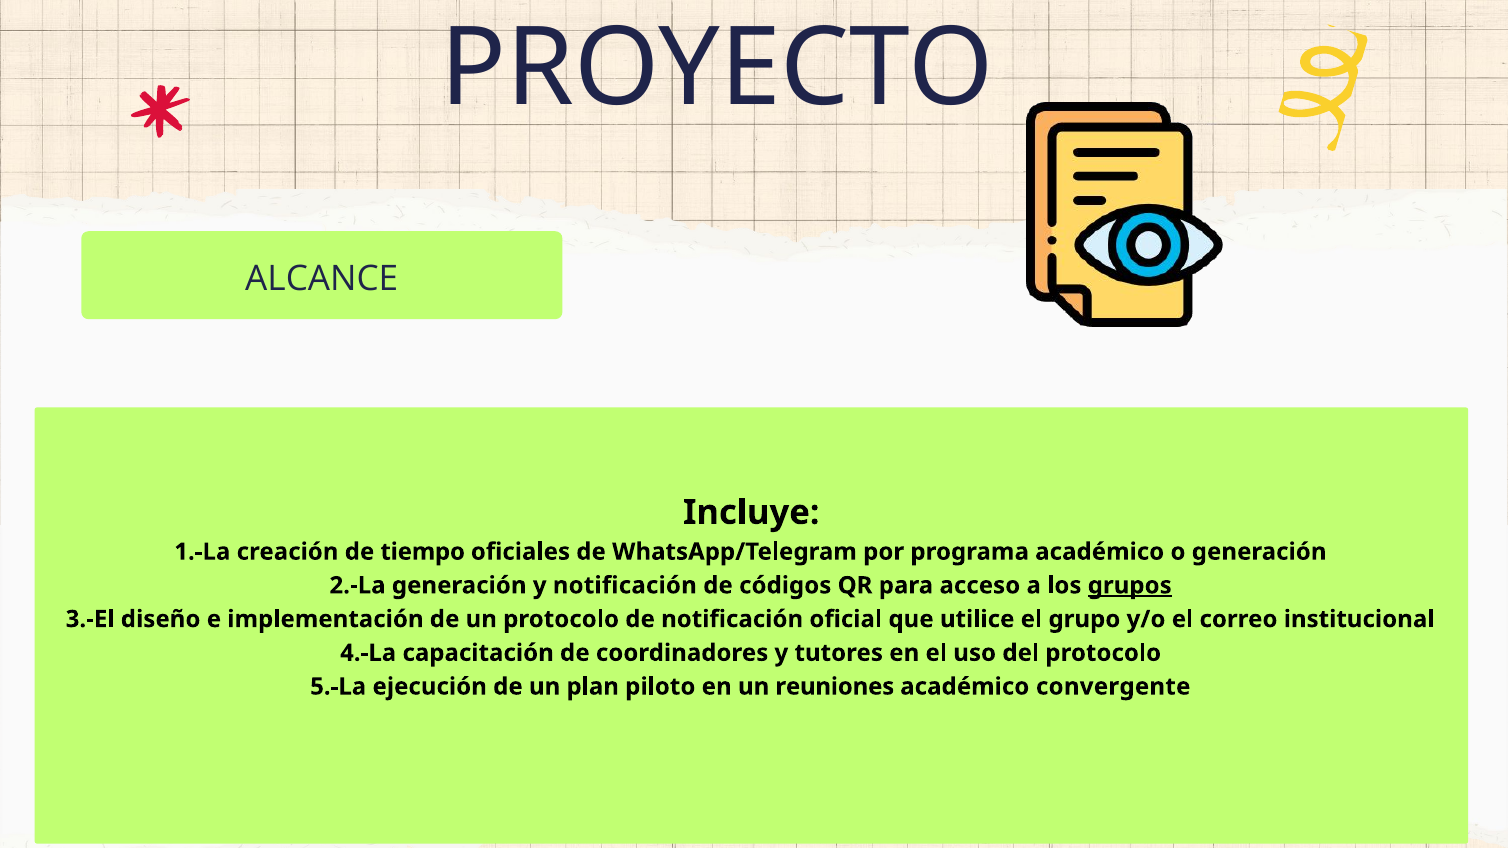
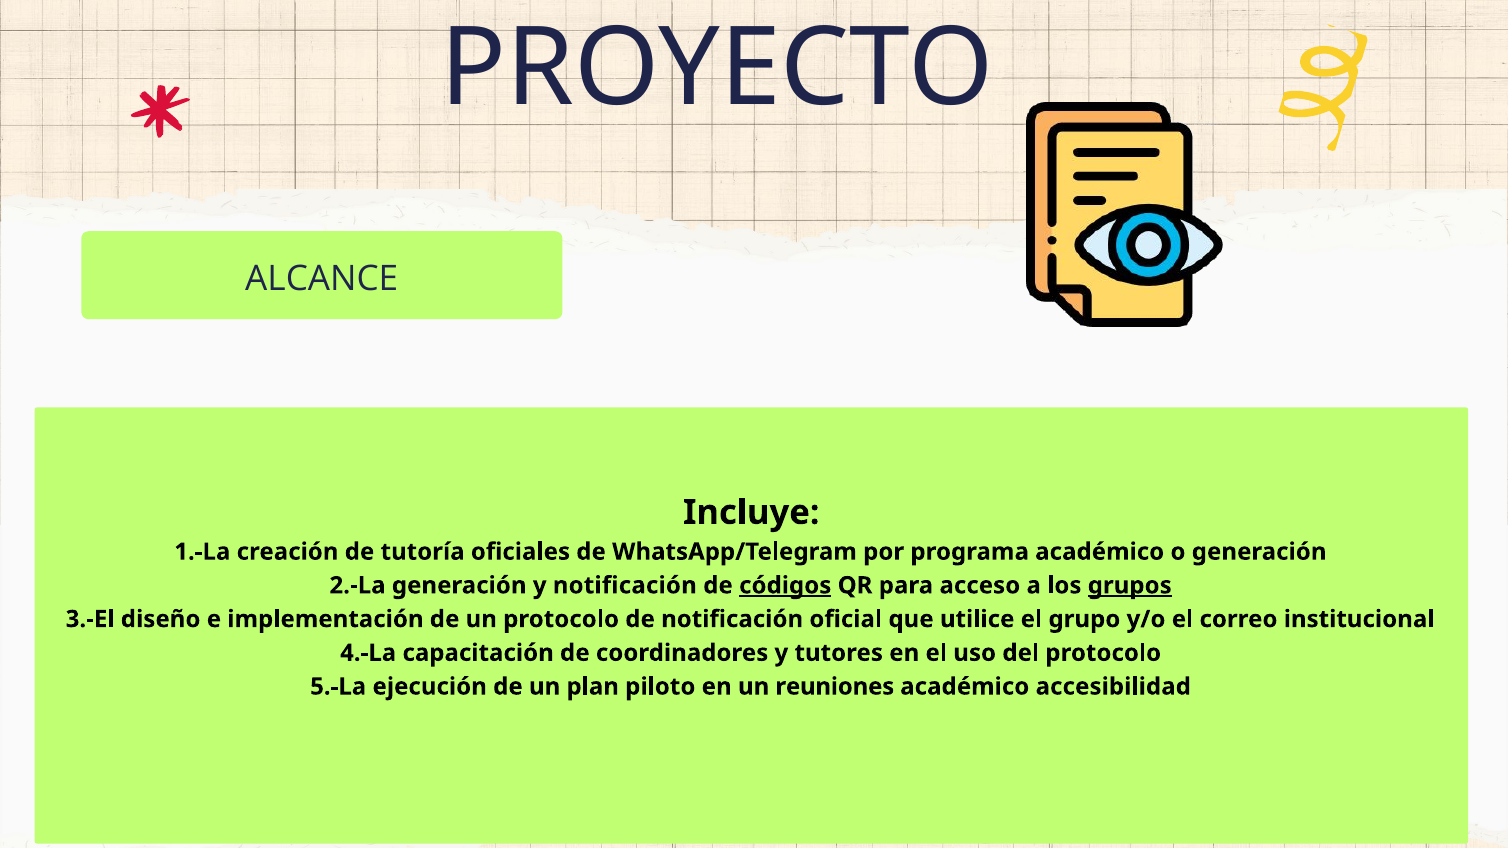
tiempo: tiempo -> tutoría (423, 552)
códigos underline: none -> present (785, 586)
convergente: convergente -> accesibilidad (1113, 687)
